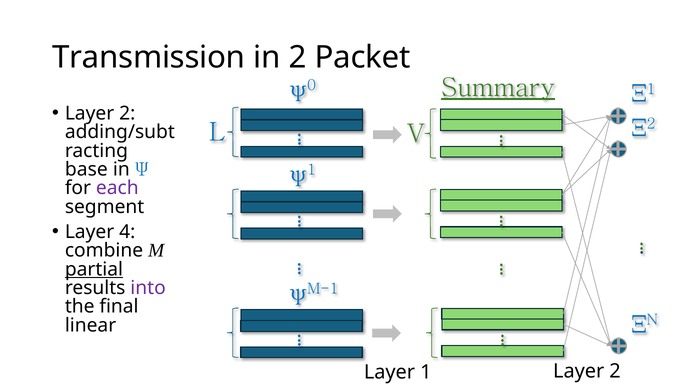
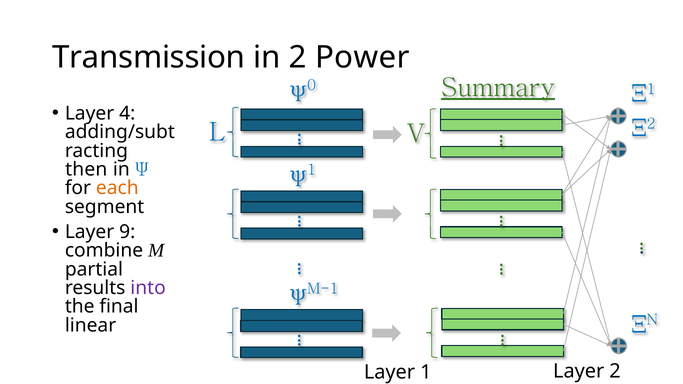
Packet: Packet -> Power (362, 57)
2: 2 -> 4 (127, 113)
base: base -> then (86, 170)
each colour: purple -> orange (117, 188)
4: 4 -> 9 (127, 232)
partial underline: present -> none (94, 269)
